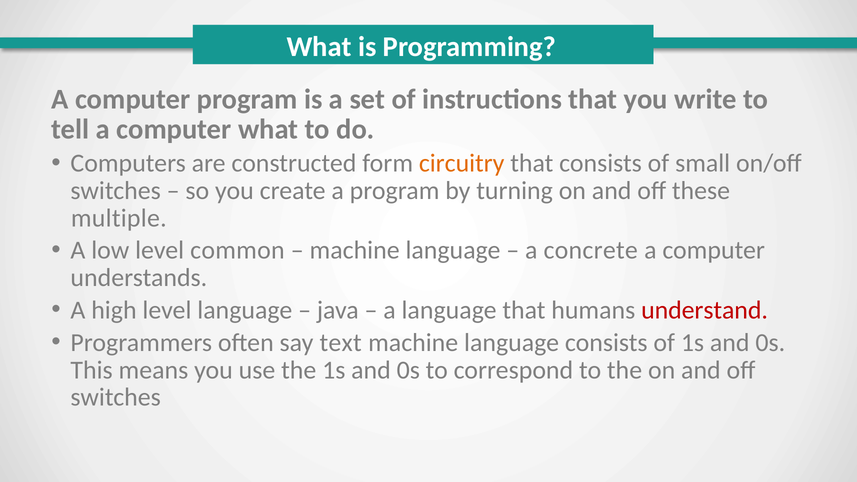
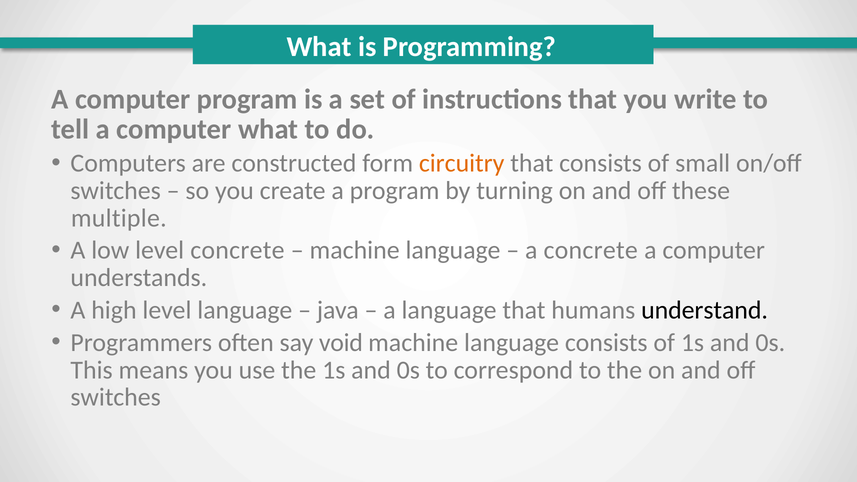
level common: common -> concrete (237, 250)
understand colour: red -> black (705, 310)
text: text -> void (341, 343)
